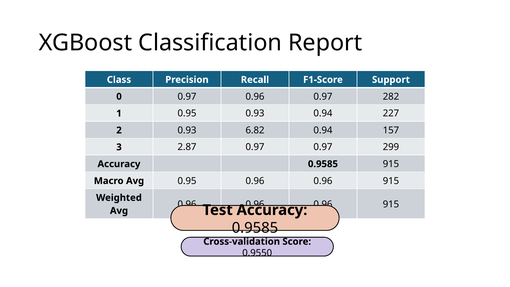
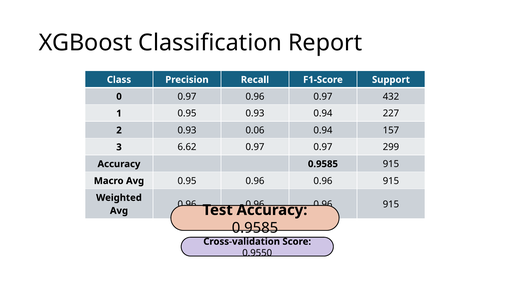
282: 282 -> 432 (391, 97)
6.82: 6.82 -> 0.06 (255, 130)
2.87: 2.87 -> 6.62 (187, 147)
